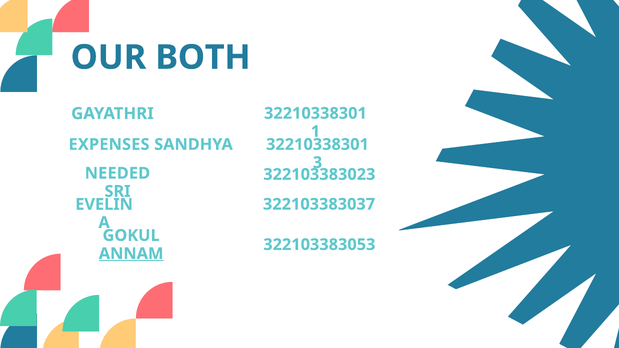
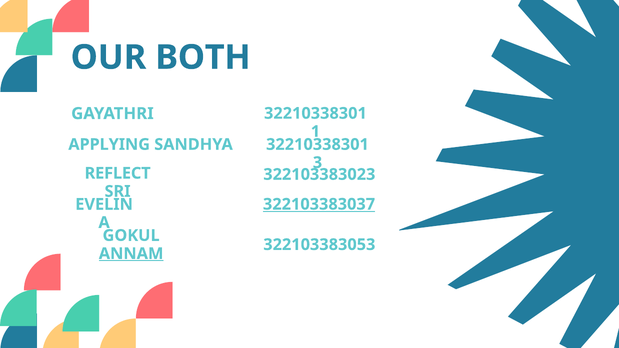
EXPENSES: EXPENSES -> APPLYING (109, 145)
NEEDED: NEEDED -> REFLECT (118, 173)
322103383037 underline: none -> present (319, 204)
